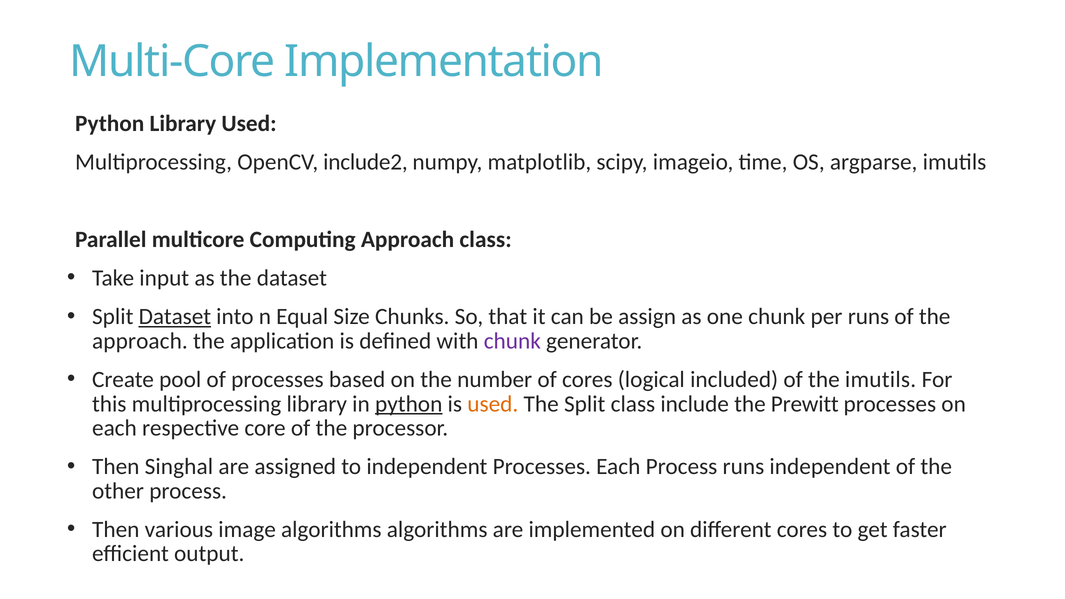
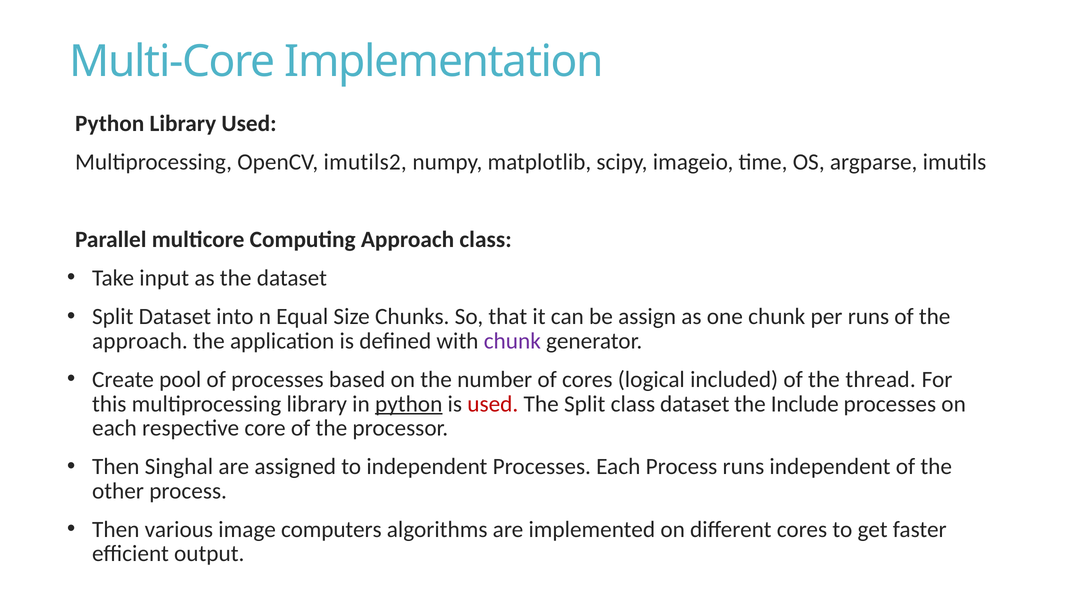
include2: include2 -> imutils2 (365, 162)
Dataset underline: present -> none (175, 317)
the imutils: imutils -> thread (881, 380)
used colour: orange -> red (493, 404)
class include: include -> dataset (695, 404)
Prewitt: Prewitt -> Include (805, 404)
image algorithms: algorithms -> computers (331, 530)
